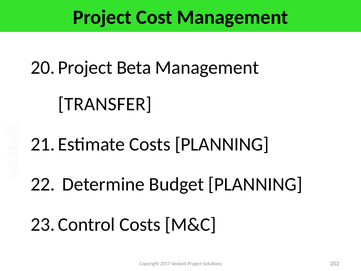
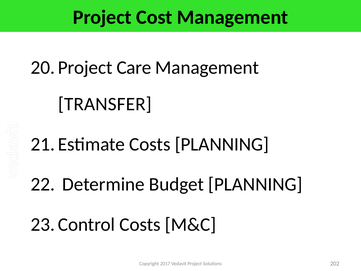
Beta: Beta -> Care (134, 67)
